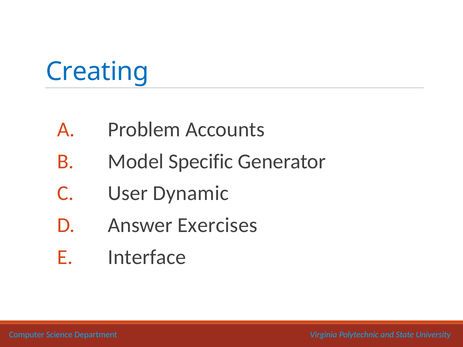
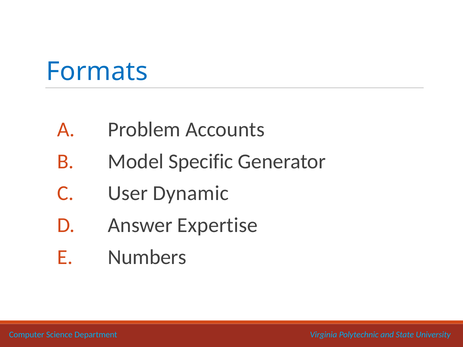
Creating: Creating -> Formats (97, 72)
Exercises: Exercises -> Expertise (218, 225)
Interface: Interface -> Numbers (147, 257)
